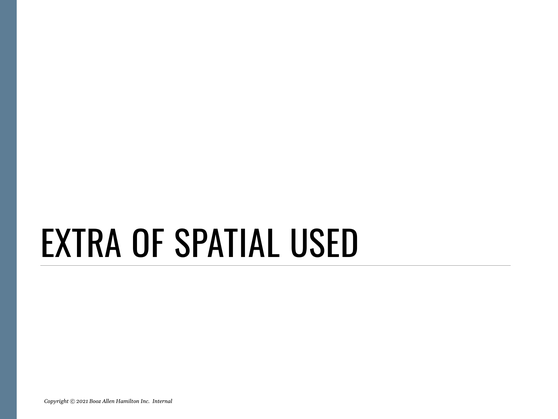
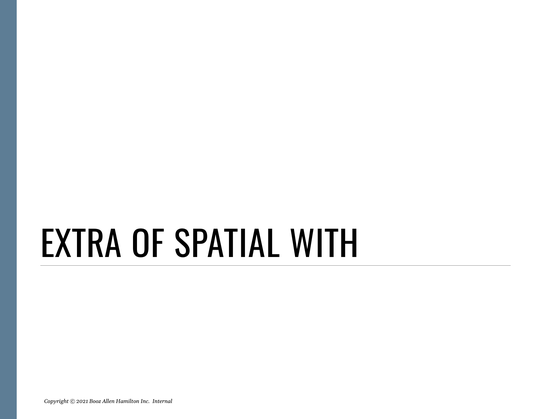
USED: USED -> WITH (324, 245)
